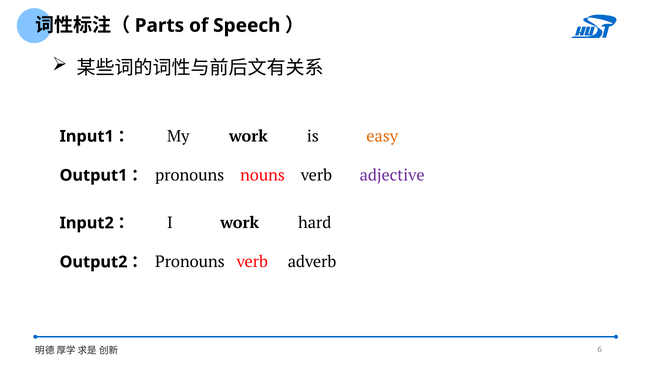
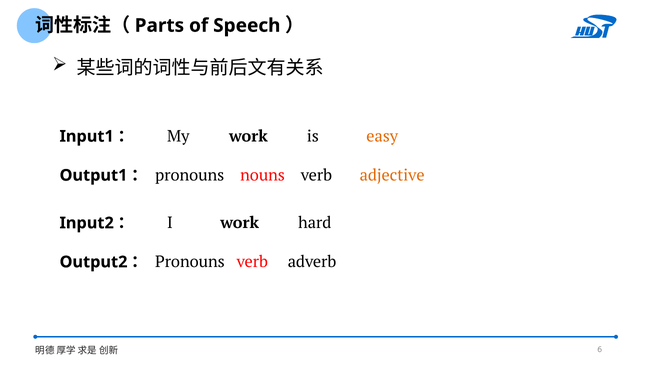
adjective colour: purple -> orange (392, 175)
